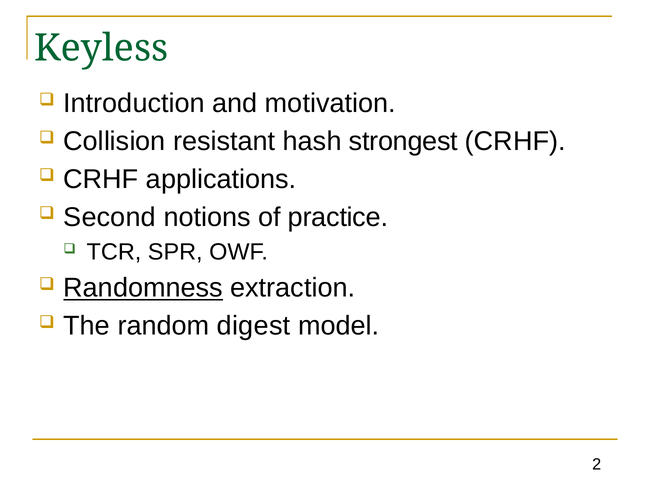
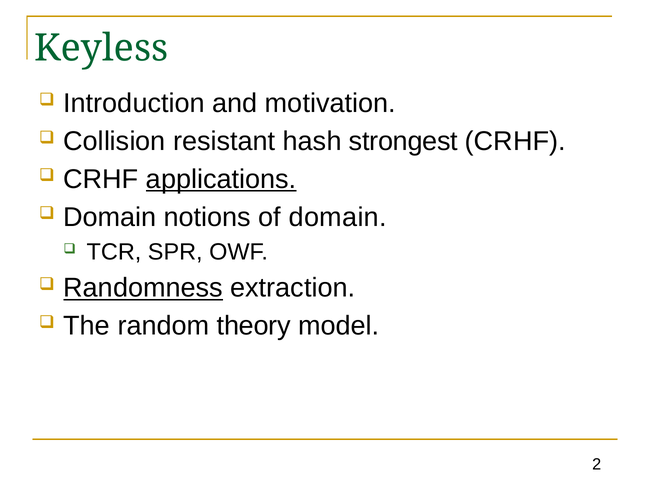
applications underline: none -> present (221, 179)
Second: Second -> Domain (110, 217)
of practice: practice -> domain (338, 217)
digest: digest -> theory (254, 326)
